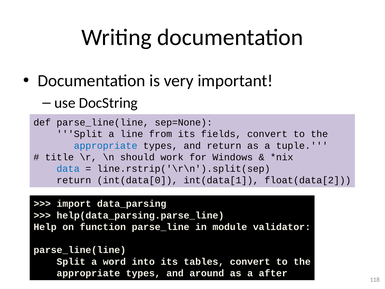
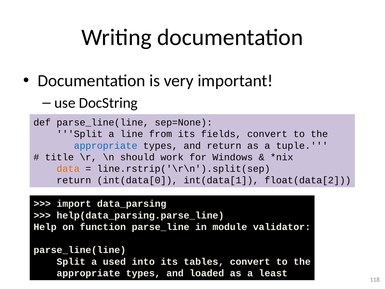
data colour: blue -> orange (68, 169)
word: word -> used (114, 261)
around: around -> loaded (207, 273)
after: after -> least (273, 273)
